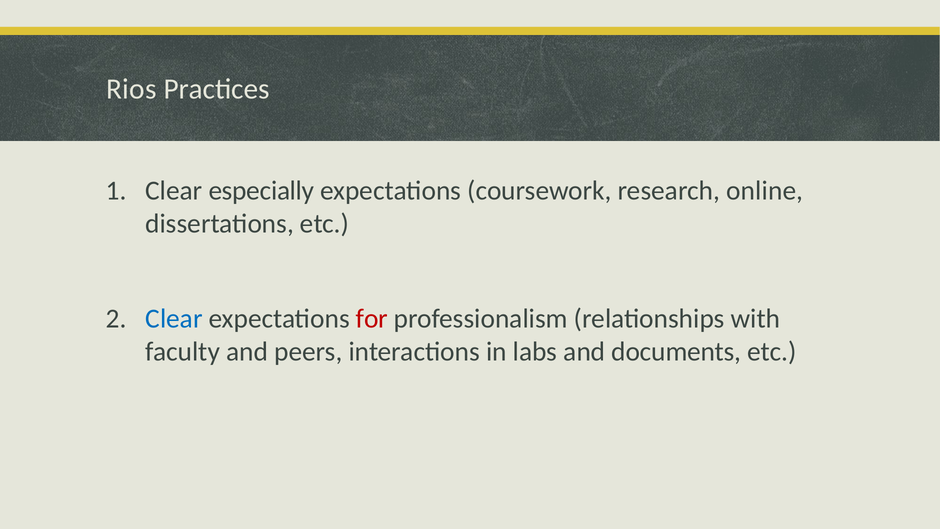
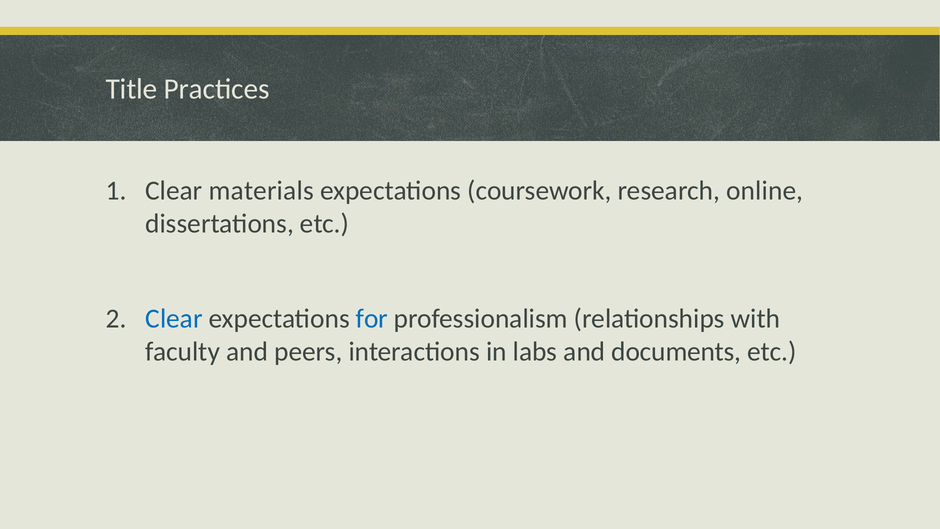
Rios: Rios -> Title (132, 89)
especially: especially -> materials (261, 191)
for colour: red -> blue (372, 319)
